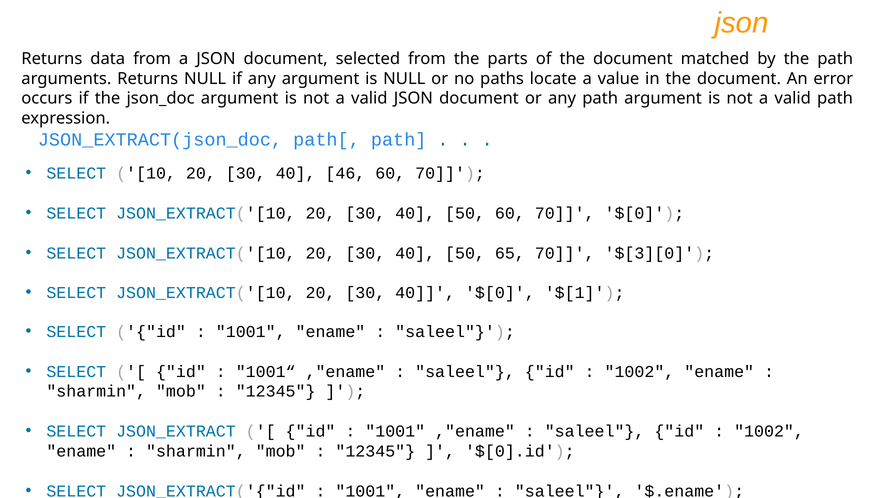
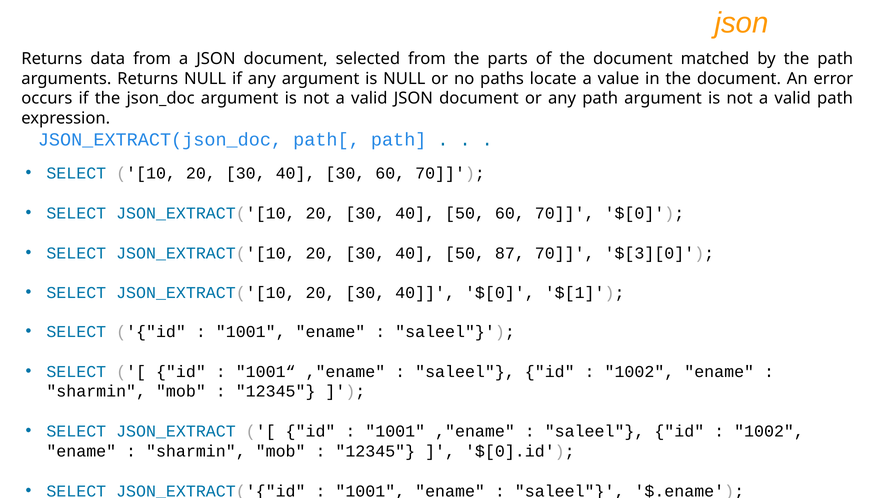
40 46: 46 -> 30 (345, 174)
65: 65 -> 87 (510, 253)
